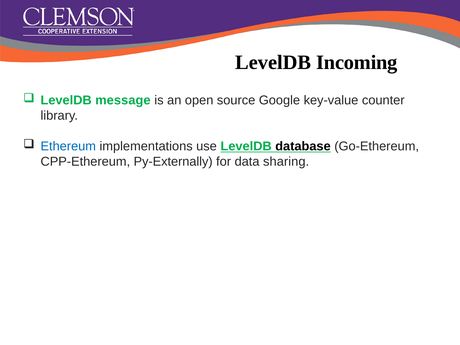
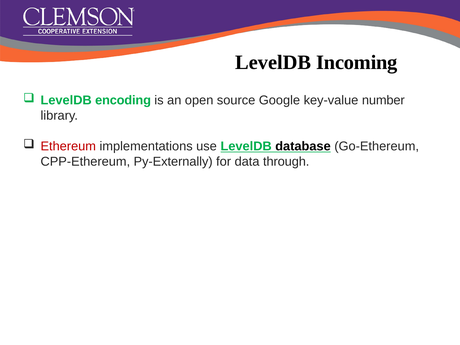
message: message -> encoding (123, 100)
counter: counter -> number (383, 100)
Ethereum colour: blue -> red (68, 146)
sharing: sharing -> through (286, 162)
